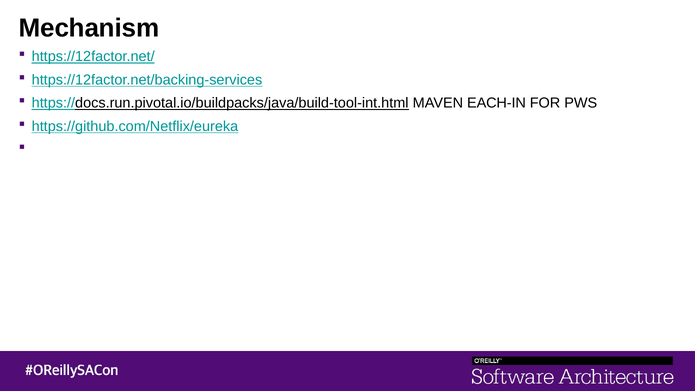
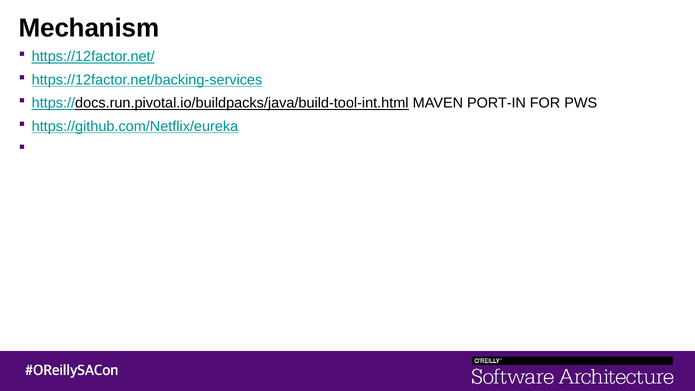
EACH-IN: EACH-IN -> PORT-IN (496, 103)
